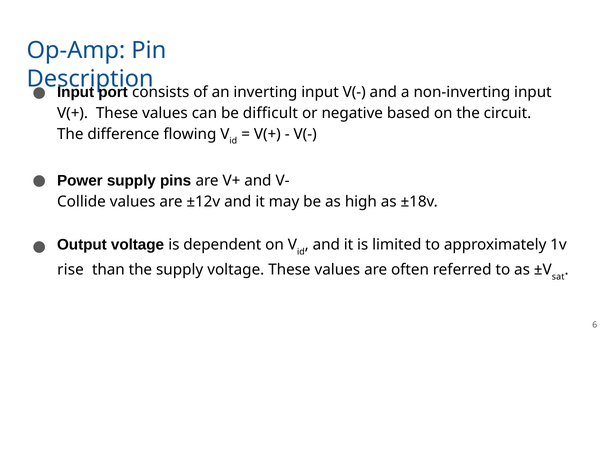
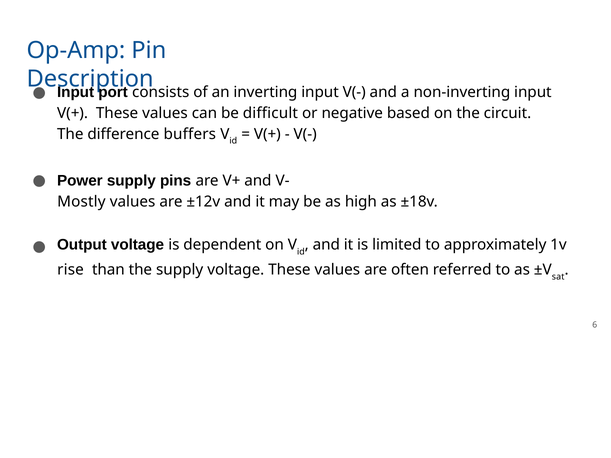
flowing: flowing -> buffers (190, 134)
Collide: Collide -> Mostly (81, 202)
